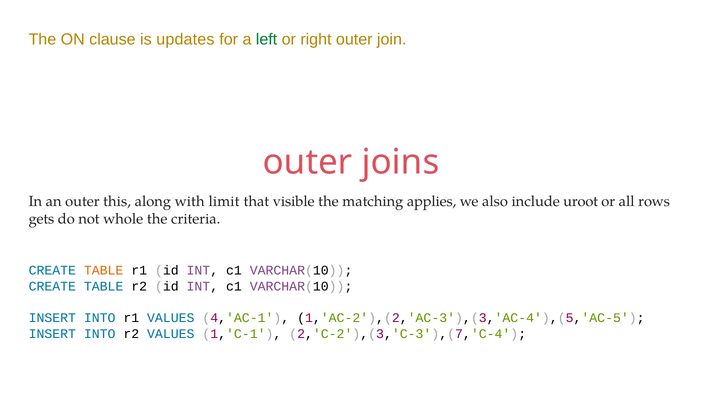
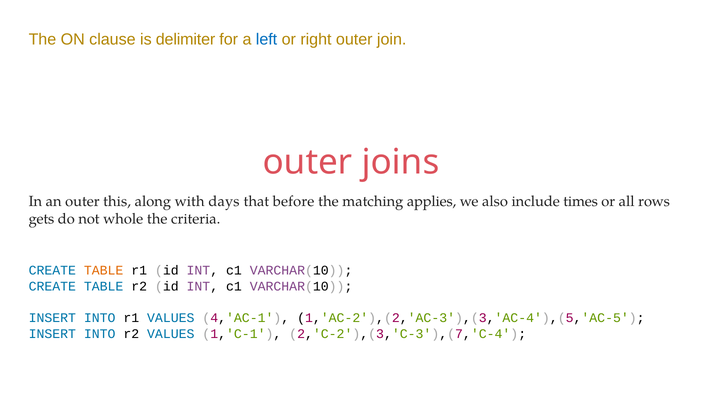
updates: updates -> delimiter (186, 39)
left colour: green -> blue (267, 39)
limit: limit -> days (224, 201)
visible: visible -> before (294, 201)
uroot: uroot -> times (581, 201)
